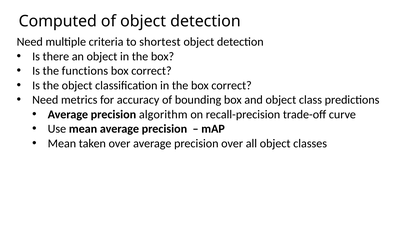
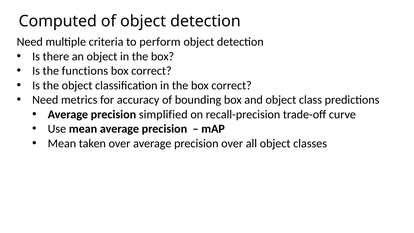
shortest: shortest -> perform (160, 42)
algorithm: algorithm -> simplified (163, 114)
